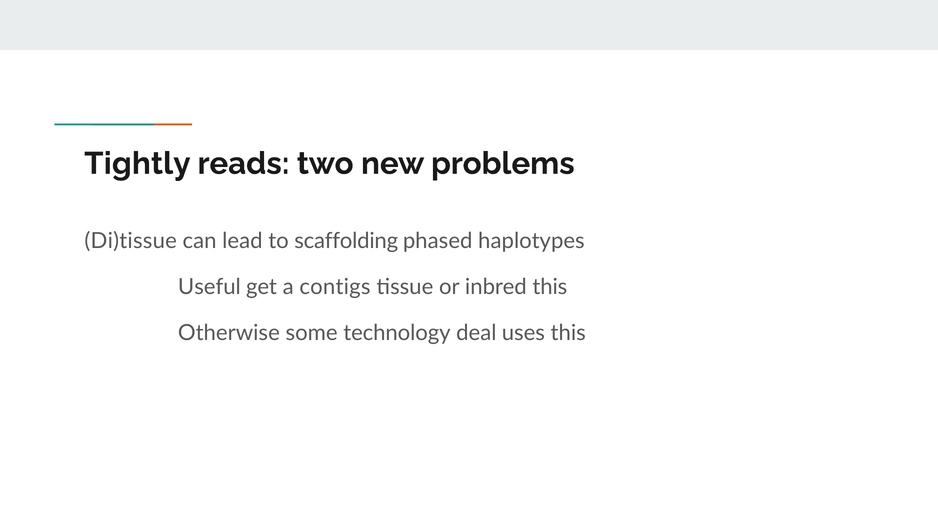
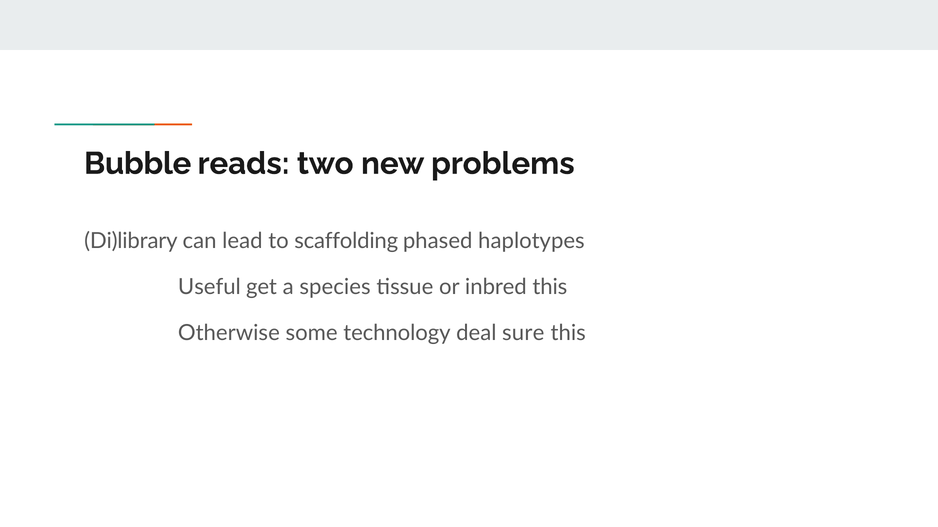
Tightly: Tightly -> Bubble (138, 164)
Di)tissue: Di)tissue -> Di)library (131, 241)
contigs: contigs -> species (335, 287)
uses: uses -> sure (523, 334)
